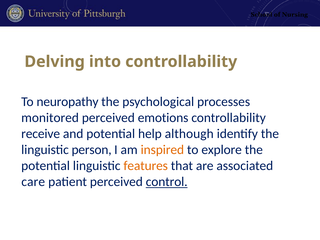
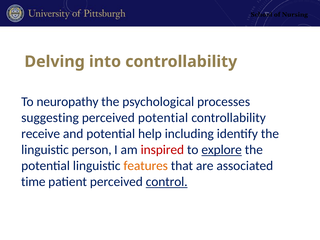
monitored: monitored -> suggesting (50, 118)
perceived emotions: emotions -> potential (163, 118)
although: although -> including (189, 134)
inspired colour: orange -> red (162, 150)
explore underline: none -> present (222, 150)
care: care -> time (33, 182)
